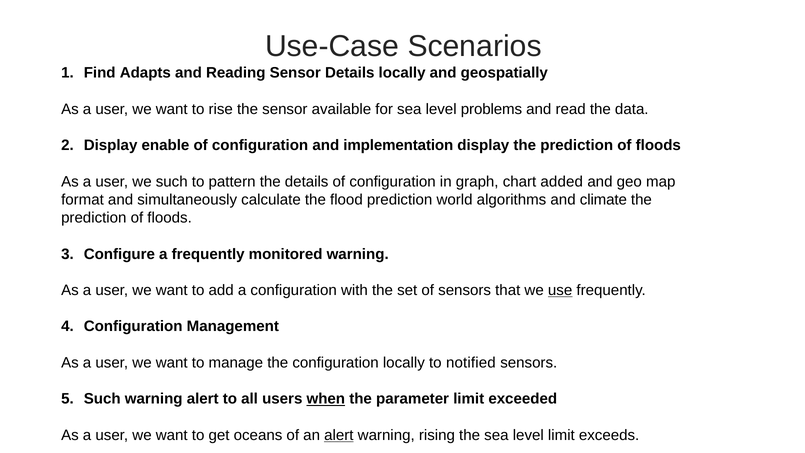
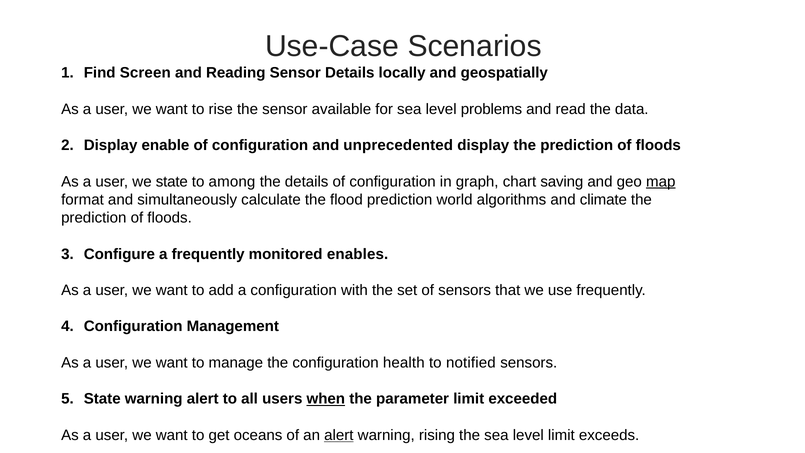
Adapts: Adapts -> Screen (145, 73)
implementation: implementation -> unprecedented (398, 145)
we such: such -> state (172, 181)
pattern: pattern -> among (232, 181)
added: added -> saving (562, 181)
map underline: none -> present (661, 181)
monitored warning: warning -> enables (358, 254)
use underline: present -> none (560, 290)
configuration locally: locally -> health (404, 363)
Such: Such -> State (102, 399)
